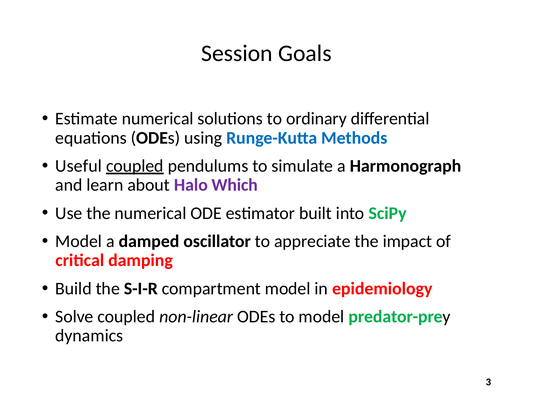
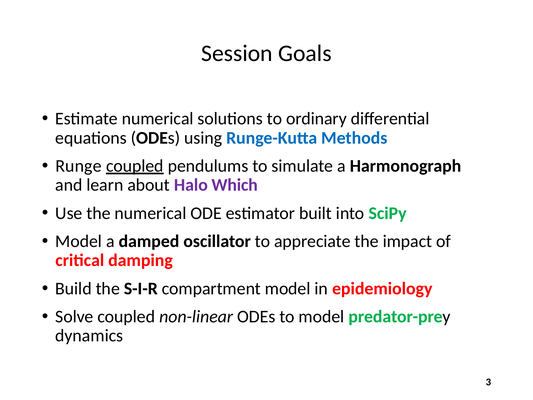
Useful: Useful -> Runge (79, 166)
